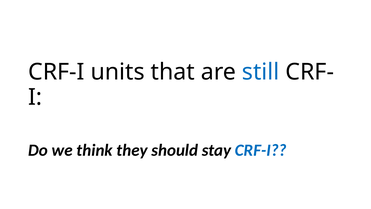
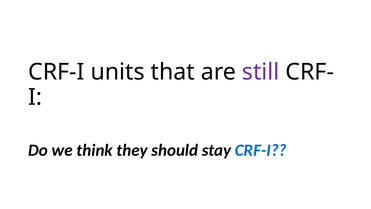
still colour: blue -> purple (261, 72)
